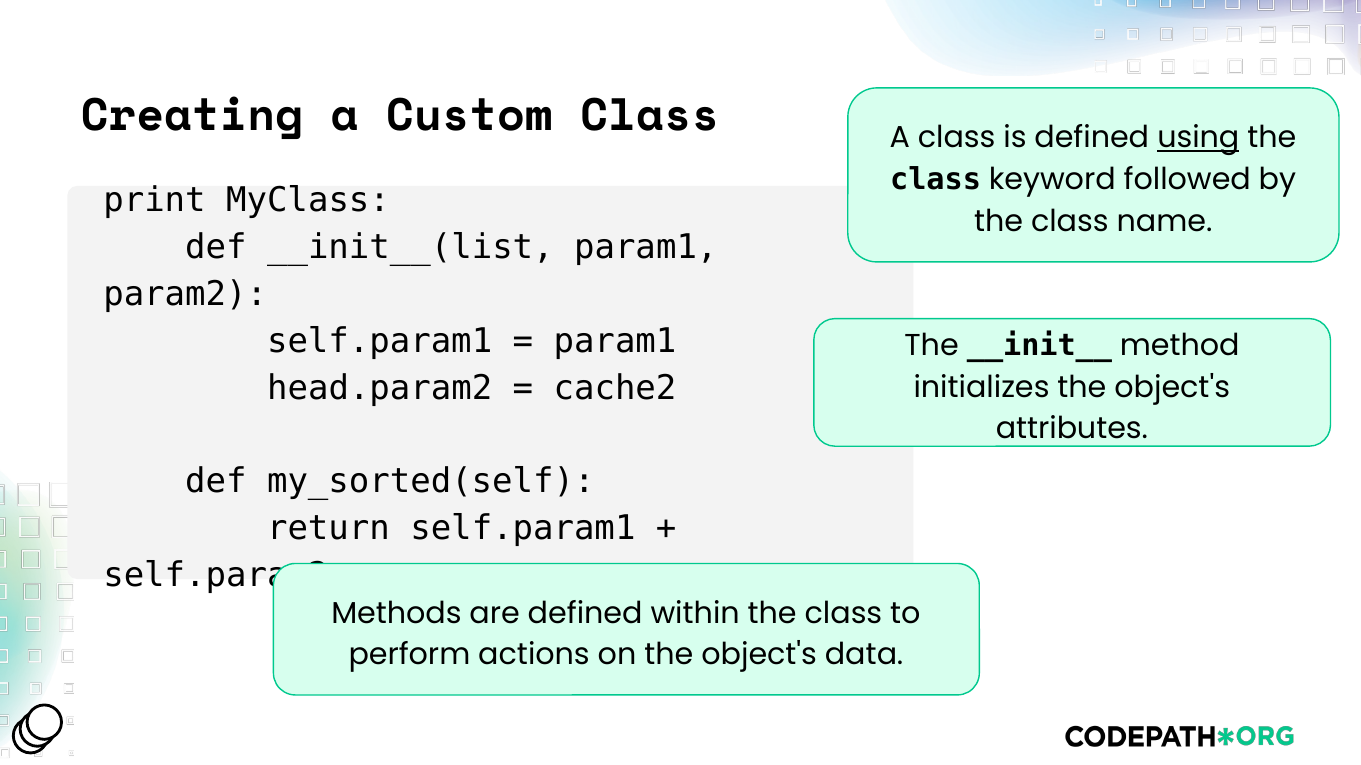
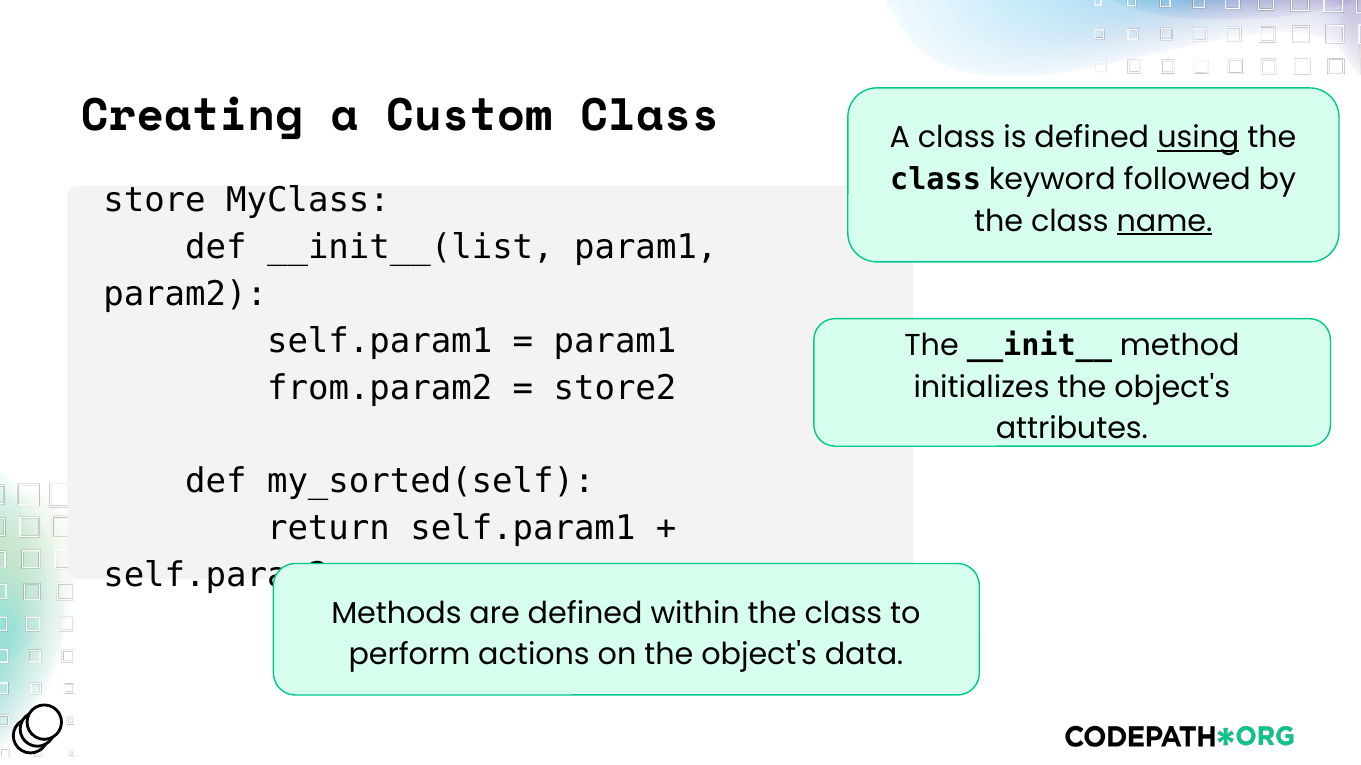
print: print -> store (155, 200)
name underline: none -> present (1164, 222)
head.param2: head.param2 -> from.param2 (380, 388)
cache2: cache2 -> store2 (615, 388)
